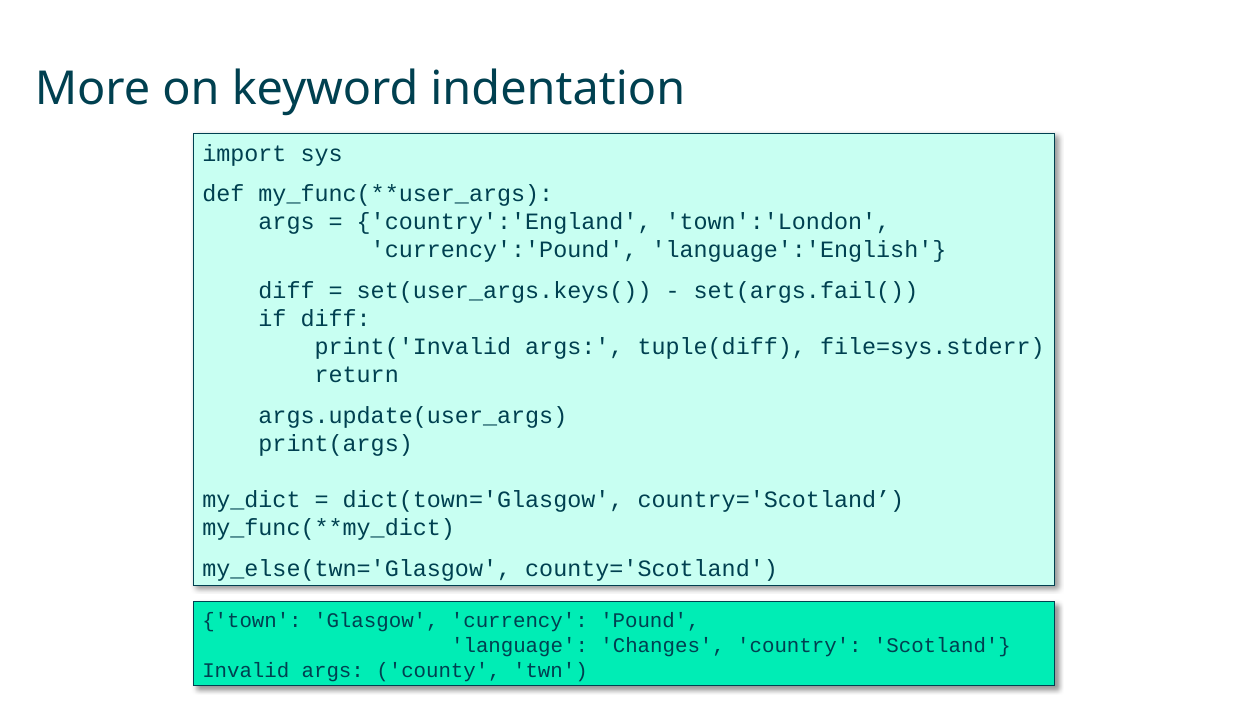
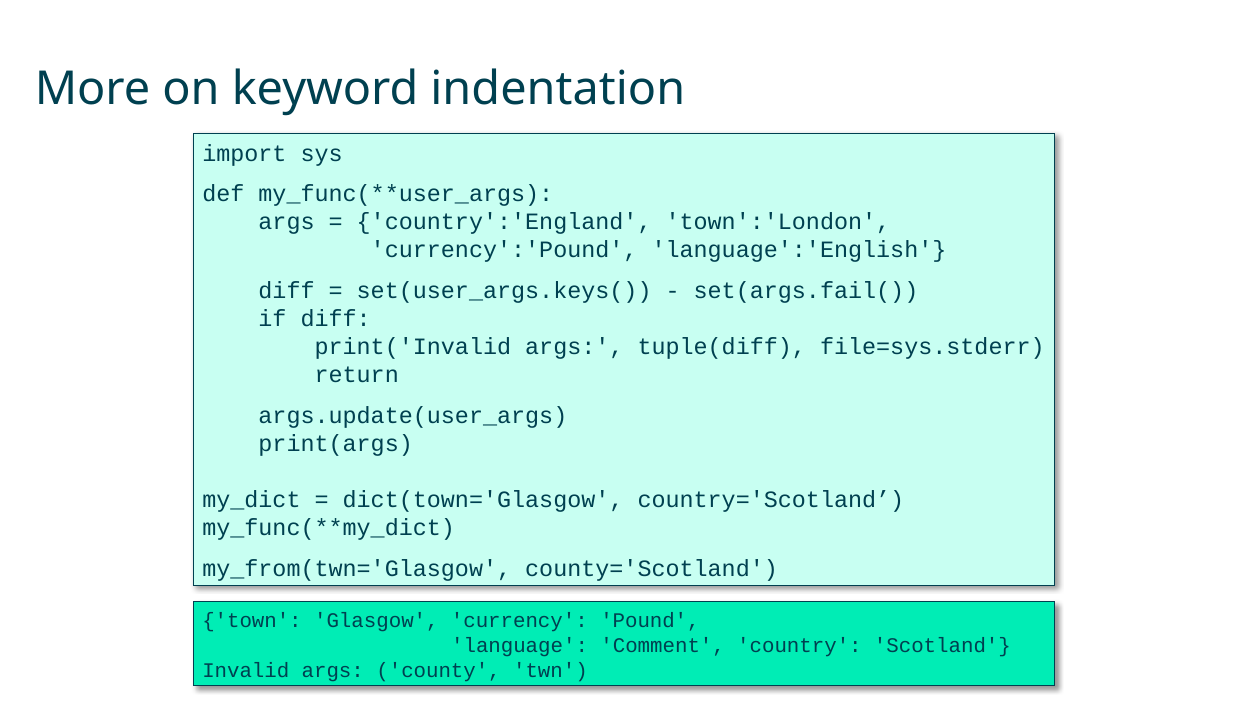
my_else(twn='Glasgow: my_else(twn='Glasgow -> my_from(twn='Glasgow (357, 568)
Changes: Changes -> Comment (663, 645)
